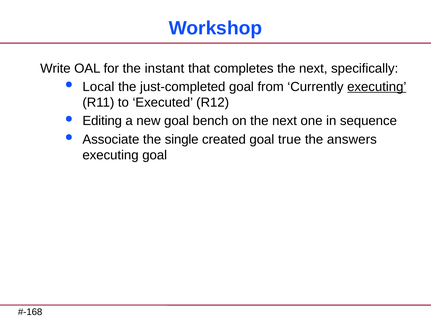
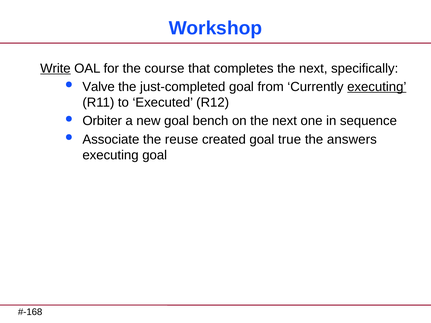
Write underline: none -> present (55, 68)
instant: instant -> course (164, 68)
Local: Local -> Valve (99, 87)
Editing: Editing -> Orbiter (102, 121)
single: single -> reuse (182, 139)
